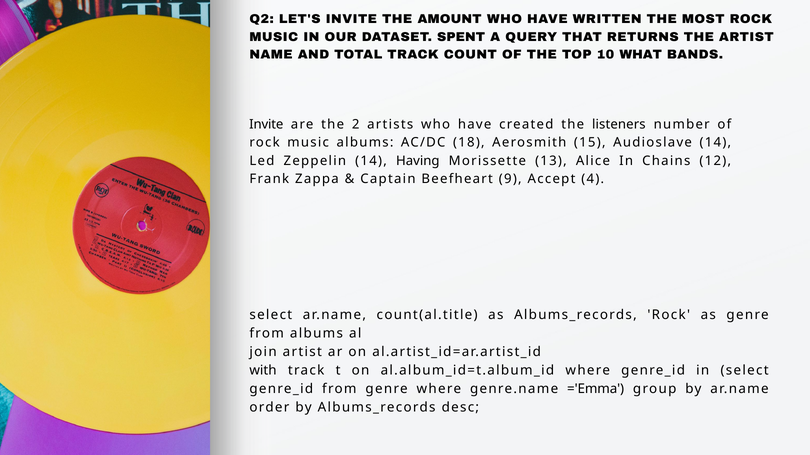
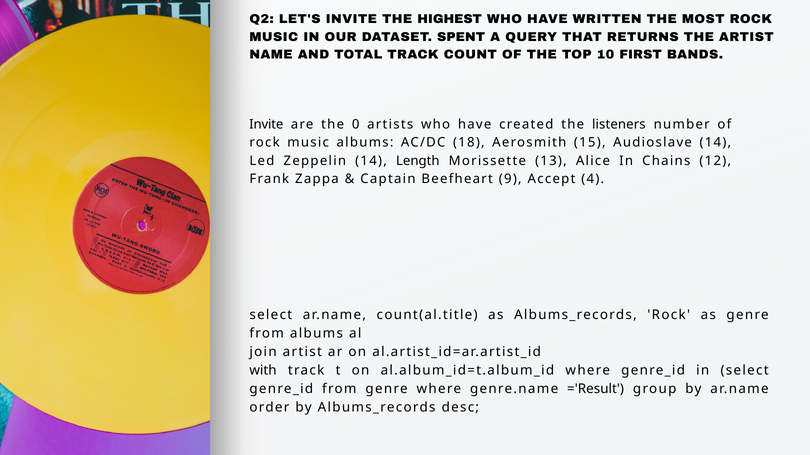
AMOUNT: AMOUNT -> HIGHEST (450, 19)
WHAT: WHAT -> FIRST (641, 55)
2: 2 -> 0 (356, 125)
Having: Having -> Length (418, 161)
='Emma: ='Emma -> ='Result (596, 389)
